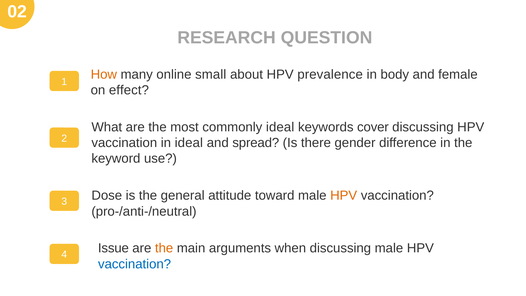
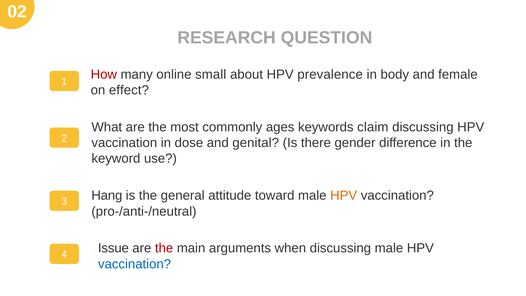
How colour: orange -> red (104, 74)
commonly ideal: ideal -> ages (280, 127)
cover: cover -> claim (373, 127)
in ideal: ideal -> dose (189, 143)
spread: spread -> genital (256, 143)
Dose: Dose -> Hang (107, 196)
the colour: orange -> red (164, 248)
